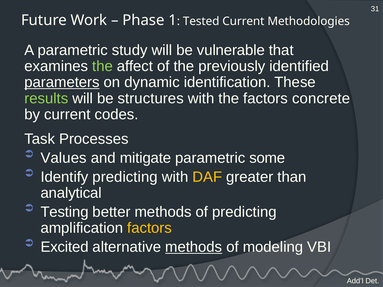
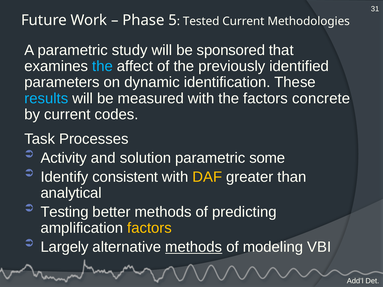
1: 1 -> 5 (173, 20)
vulnerable: vulnerable -> sponsored (231, 50)
the colour: light green -> light blue (102, 66)
parameters underline: present -> none (62, 82)
results colour: light green -> light blue (46, 98)
structures: structures -> measured (151, 98)
Values: Values -> Activity (64, 158)
mitigate: mitigate -> solution (145, 158)
Identify predicting: predicting -> consistent (125, 177)
Excited: Excited -> Largely (65, 247)
